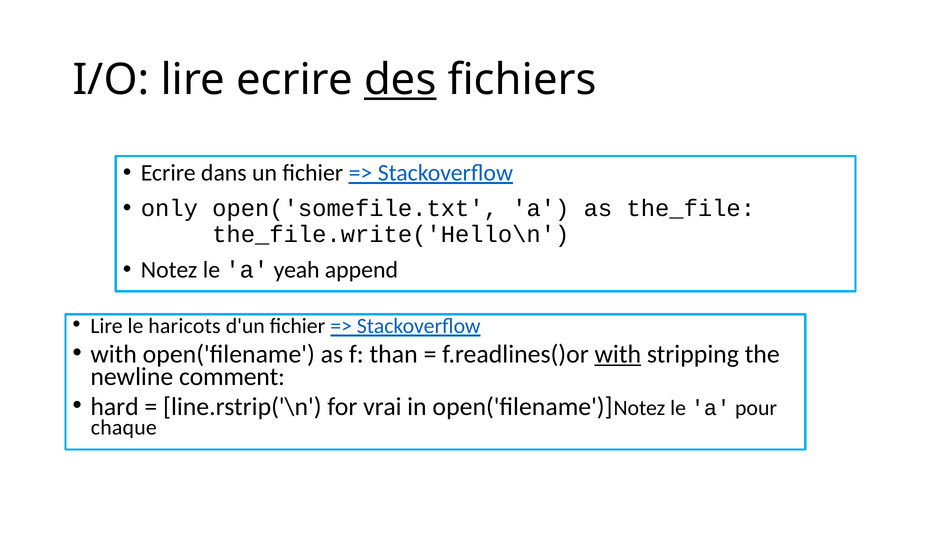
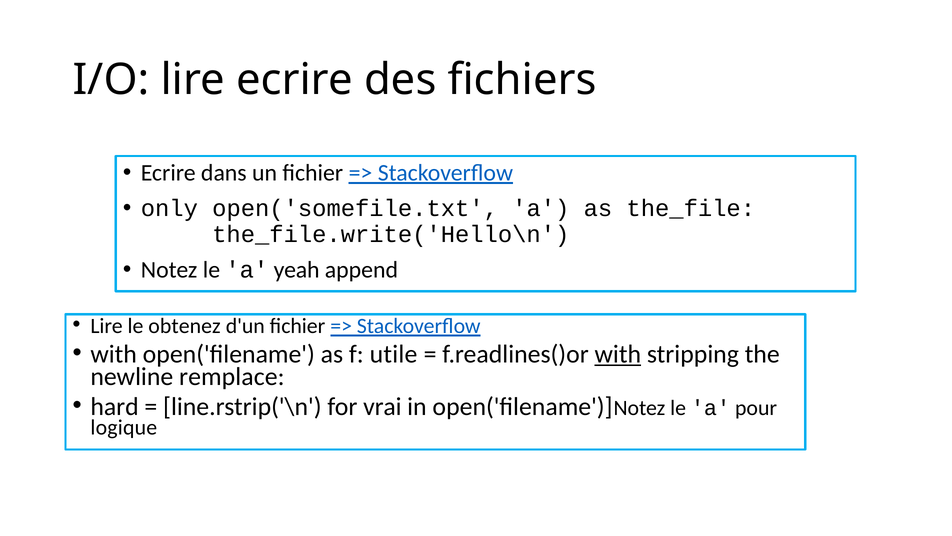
des underline: present -> none (400, 80)
haricots: haricots -> obtenez (185, 326)
than: than -> utile (394, 354)
comment: comment -> remplace (232, 376)
chaque: chaque -> logique (124, 427)
